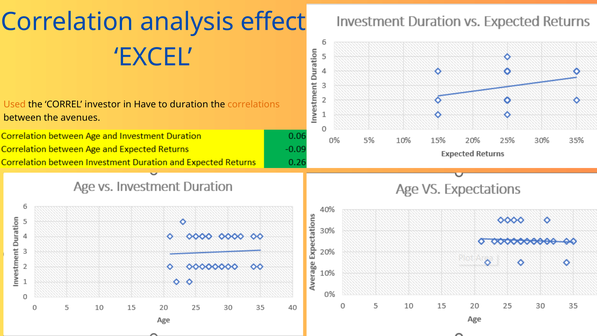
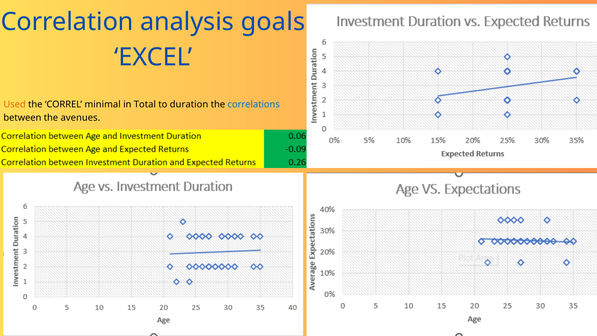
effect: effect -> goals (273, 22)
investor: investor -> minimal (103, 104)
Have: Have -> Total (145, 104)
correlations colour: orange -> blue (254, 104)
